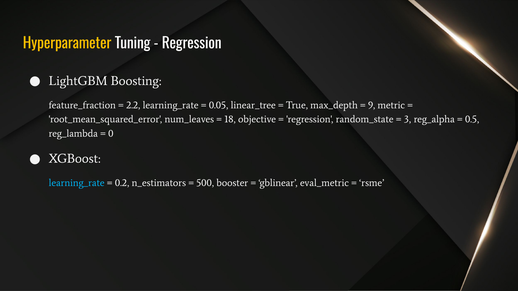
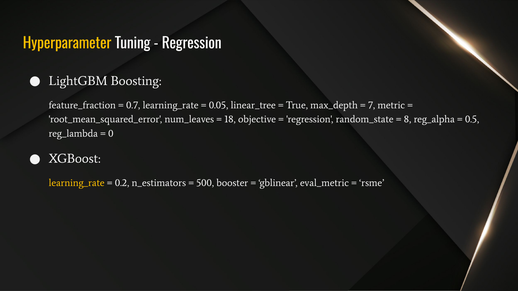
2.2: 2.2 -> 0.7 (133, 105)
9: 9 -> 7 (372, 105)
3: 3 -> 8 (408, 119)
learning_rate colour: light blue -> yellow (77, 183)
